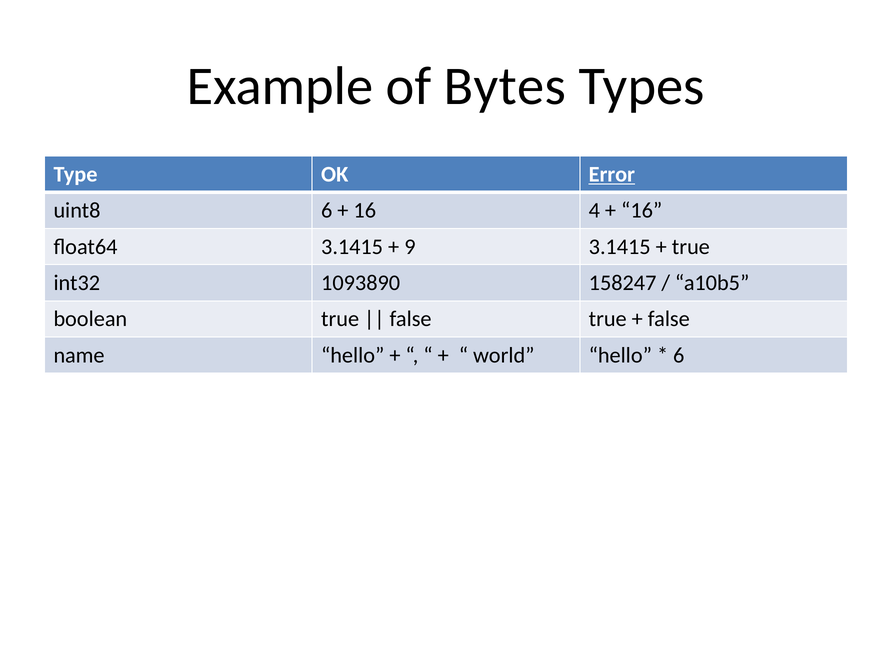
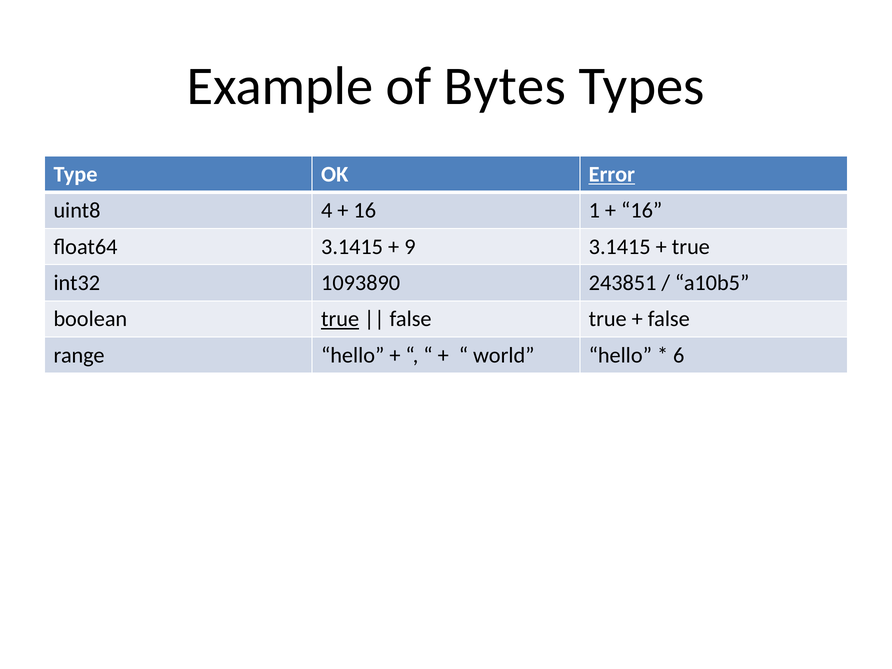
uint8 6: 6 -> 4 (327, 211)
4: 4 -> 1 (594, 211)
158247: 158247 -> 243851 (623, 283)
true underline: none -> present (340, 319)
name: name -> range (79, 355)
